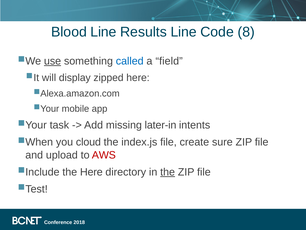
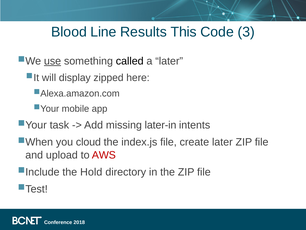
Results Line: Line -> This (184, 32)
8: 8 -> 3 (246, 32)
called colour: blue -> black (130, 61)
a field: field -> later (169, 61)
create sure: sure -> later (222, 142)
the Here: Here -> Hold (91, 172)
the underline: present -> none (168, 172)
